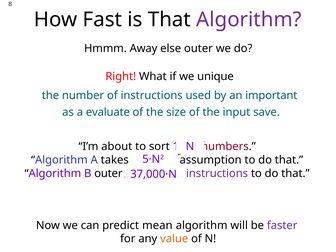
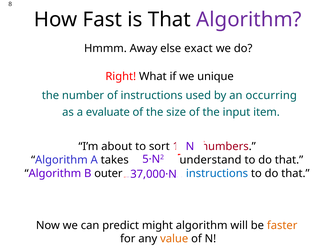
else outer: outer -> exact (198, 48)
important: important -> occurring (271, 95)
save: save -> item (267, 112)
assumption: assumption -> understand (211, 160)
instructions colour: purple -> blue (217, 173)
mean: mean -> might (157, 225)
faster colour: purple -> orange (282, 225)
